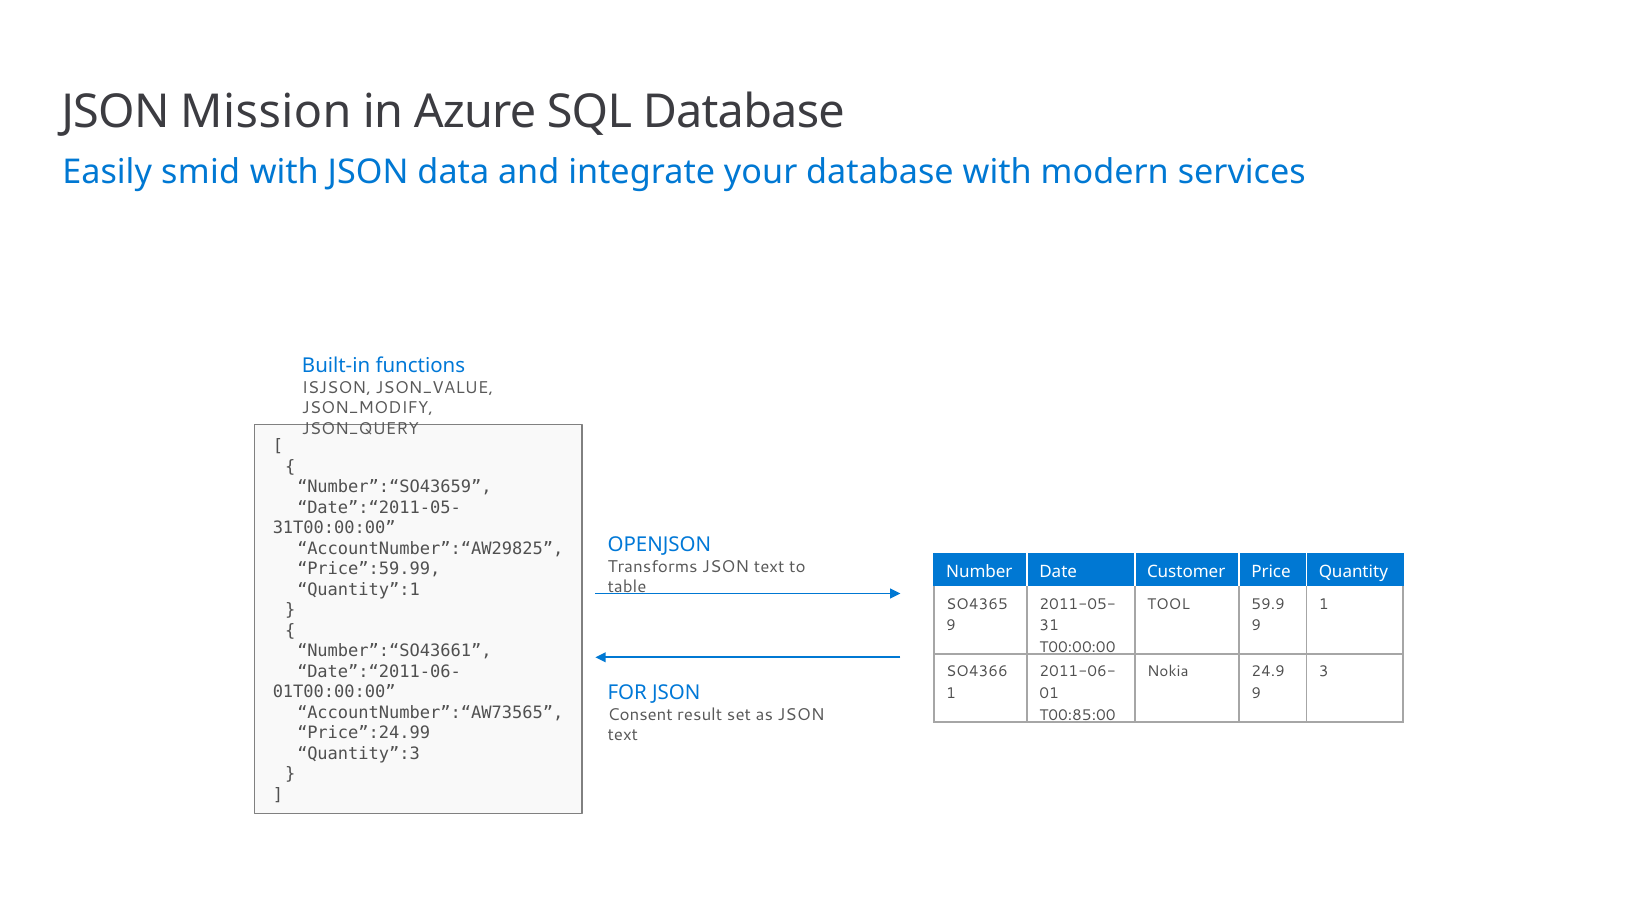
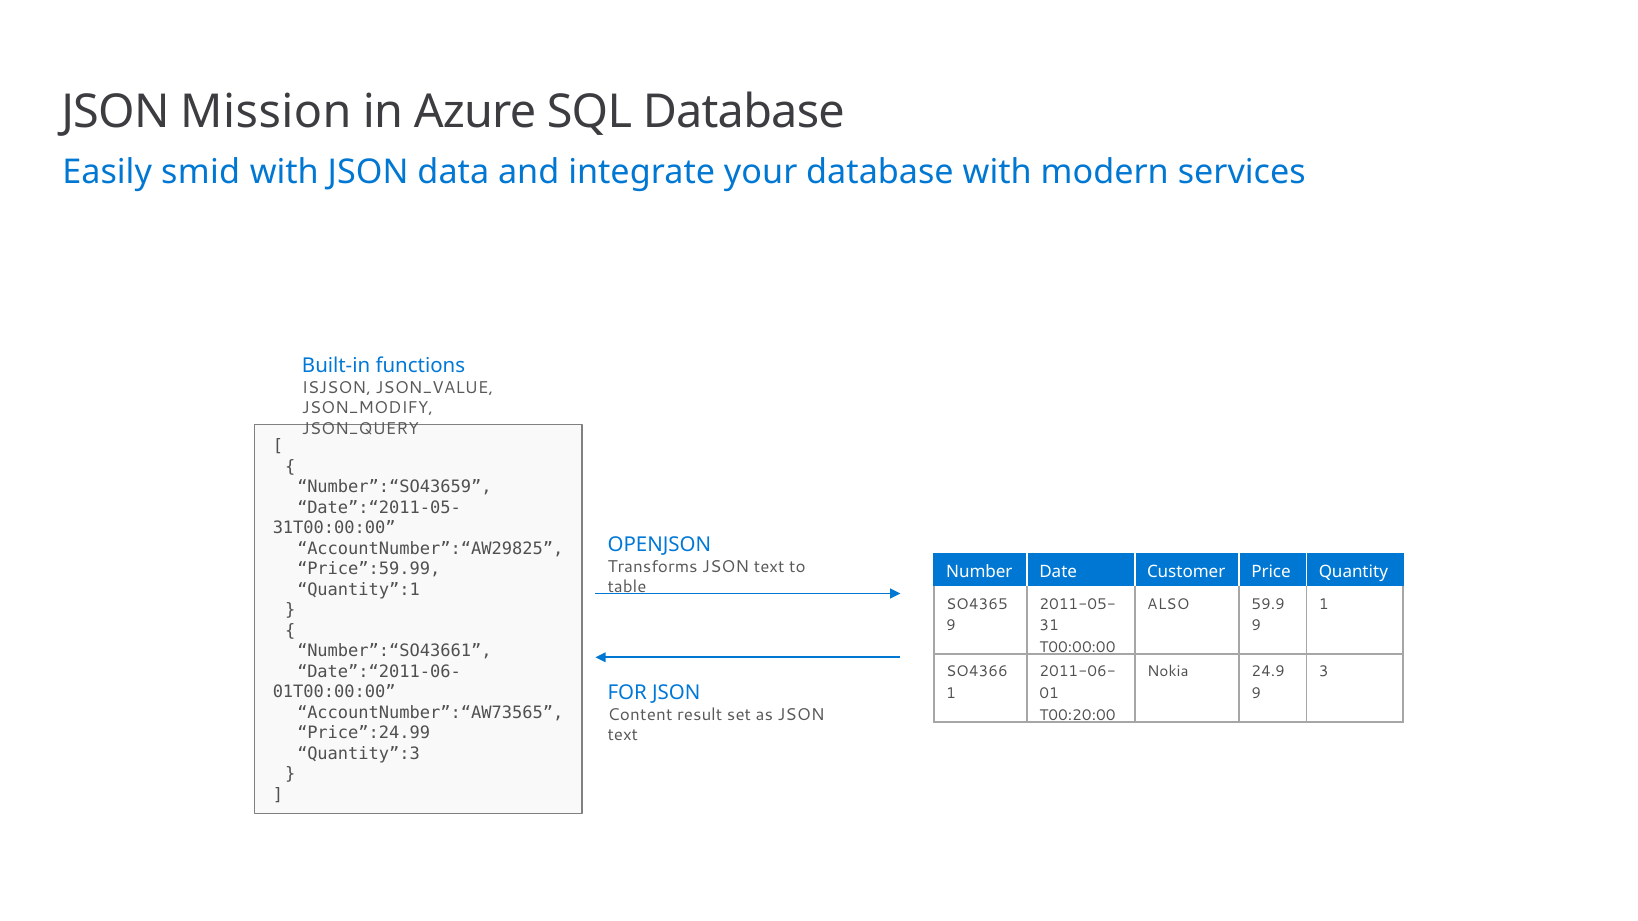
TOOL: TOOL -> ALSO (1168, 604)
Consent: Consent -> Content (640, 715)
T00:85:00: T00:85:00 -> T00:20:00 (1077, 716)
